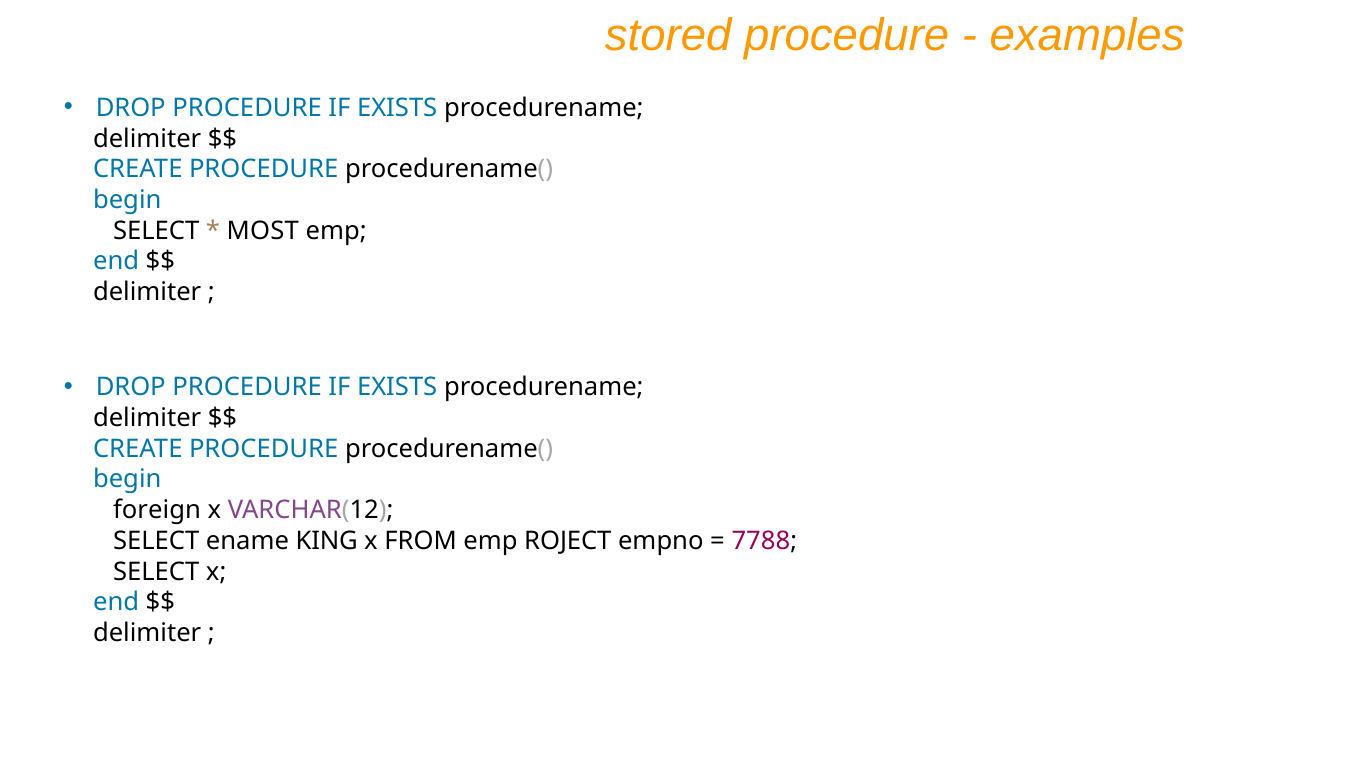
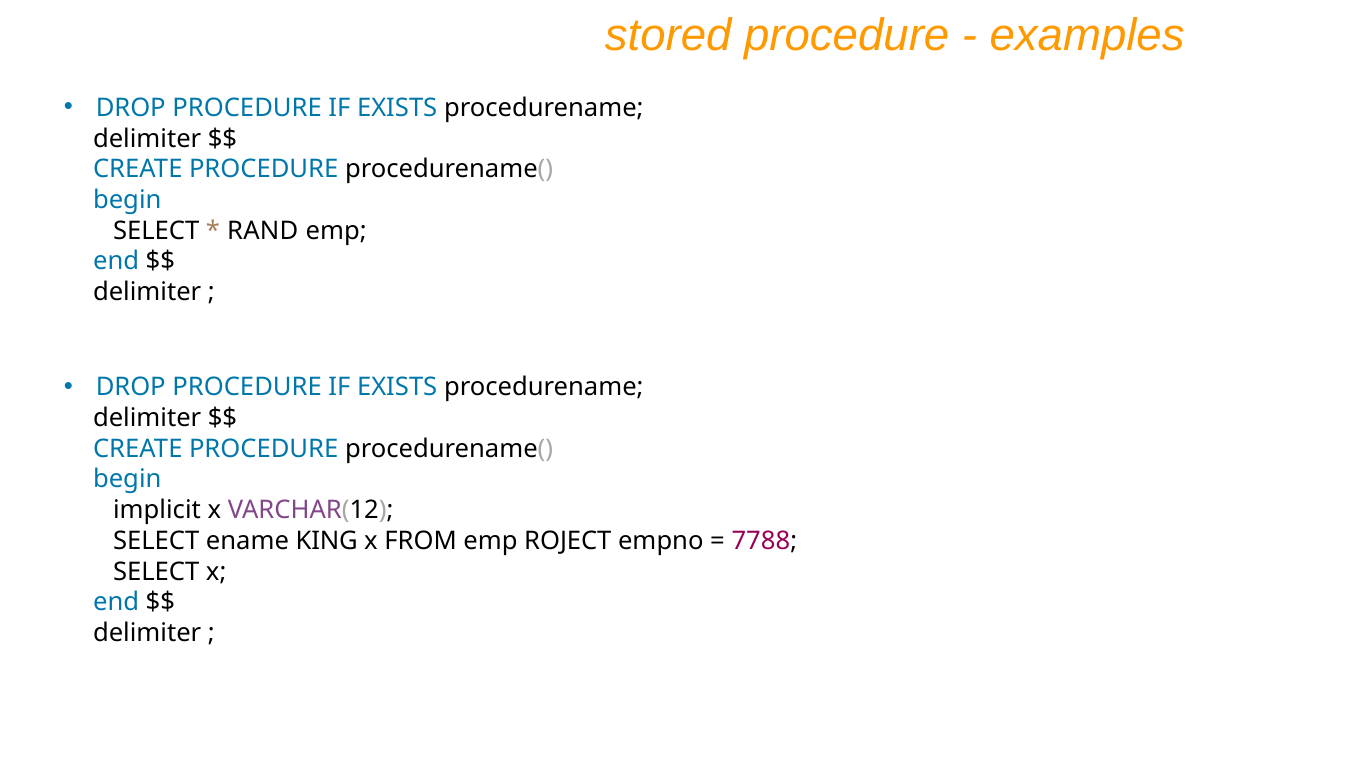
MOST: MOST -> RAND (263, 231)
foreign: foreign -> implicit (157, 510)
